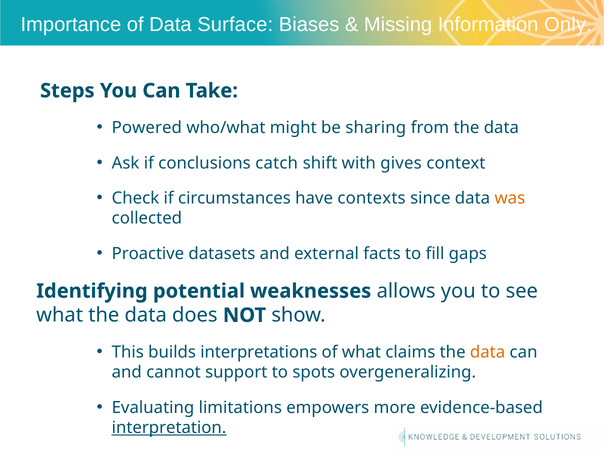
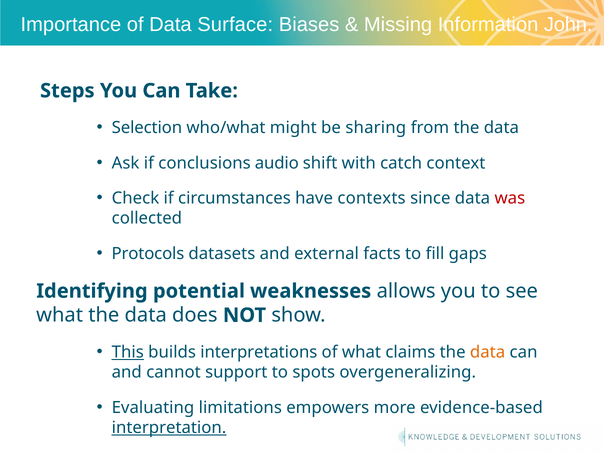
Only: Only -> John (568, 24)
Powered: Powered -> Selection (147, 128)
catch: catch -> audio (277, 163)
gives: gives -> catch (401, 163)
was colour: orange -> red (510, 198)
Proactive: Proactive -> Protocols (148, 254)
This underline: none -> present (128, 352)
